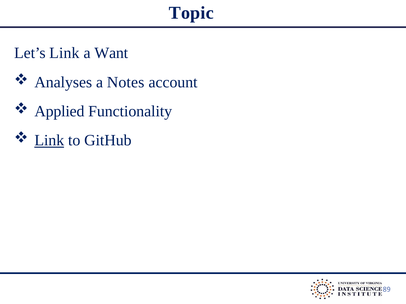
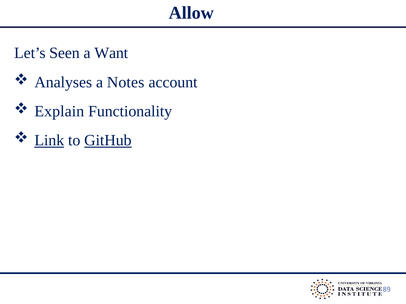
Topic: Topic -> Allow (191, 13)
Let’s Link: Link -> Seen (64, 53)
Applied: Applied -> Explain (59, 111)
GitHub underline: none -> present (108, 141)
